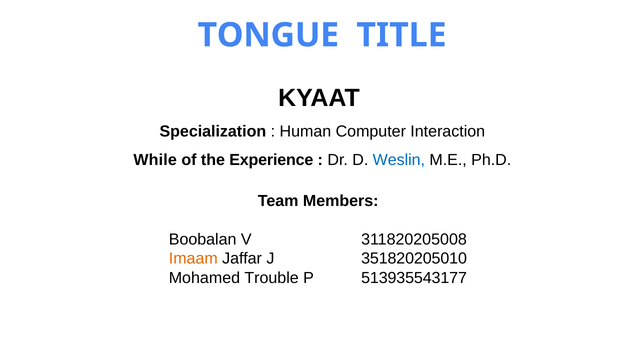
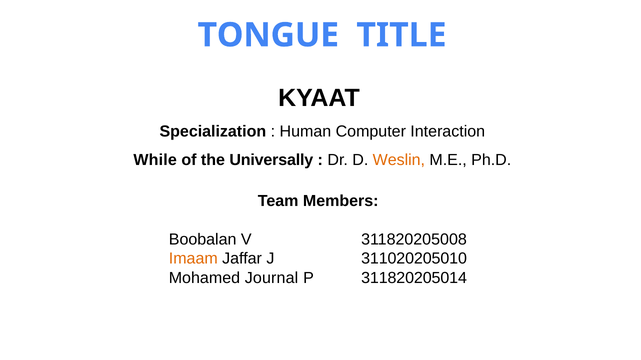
Experience: Experience -> Universally (271, 160)
Weslin colour: blue -> orange (399, 160)
351820205010: 351820205010 -> 311020205010 (414, 259)
Trouble: Trouble -> Journal (272, 278)
513935543177: 513935543177 -> 311820205014 (414, 278)
